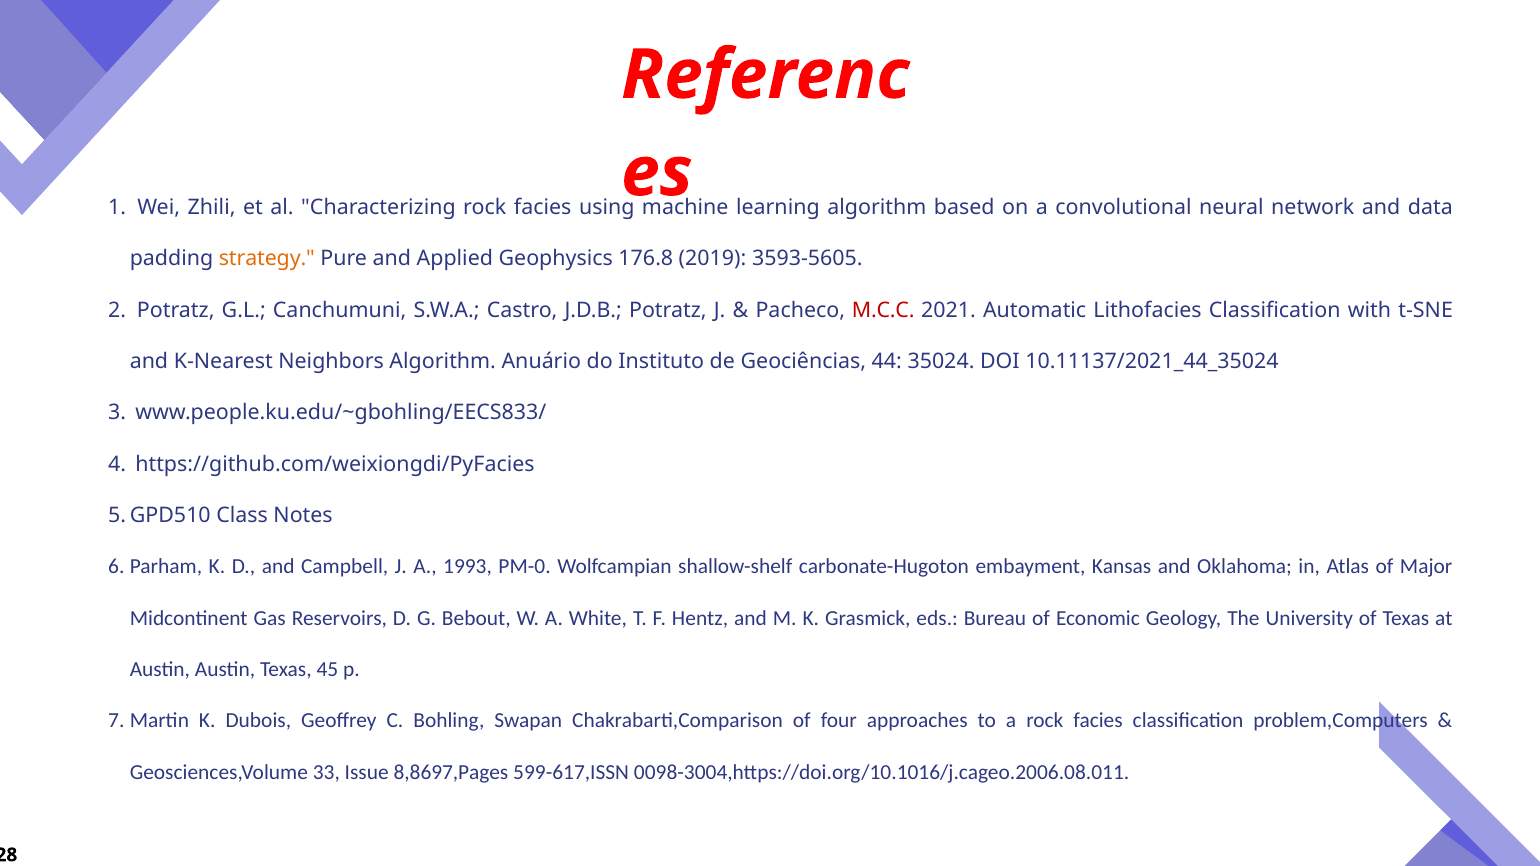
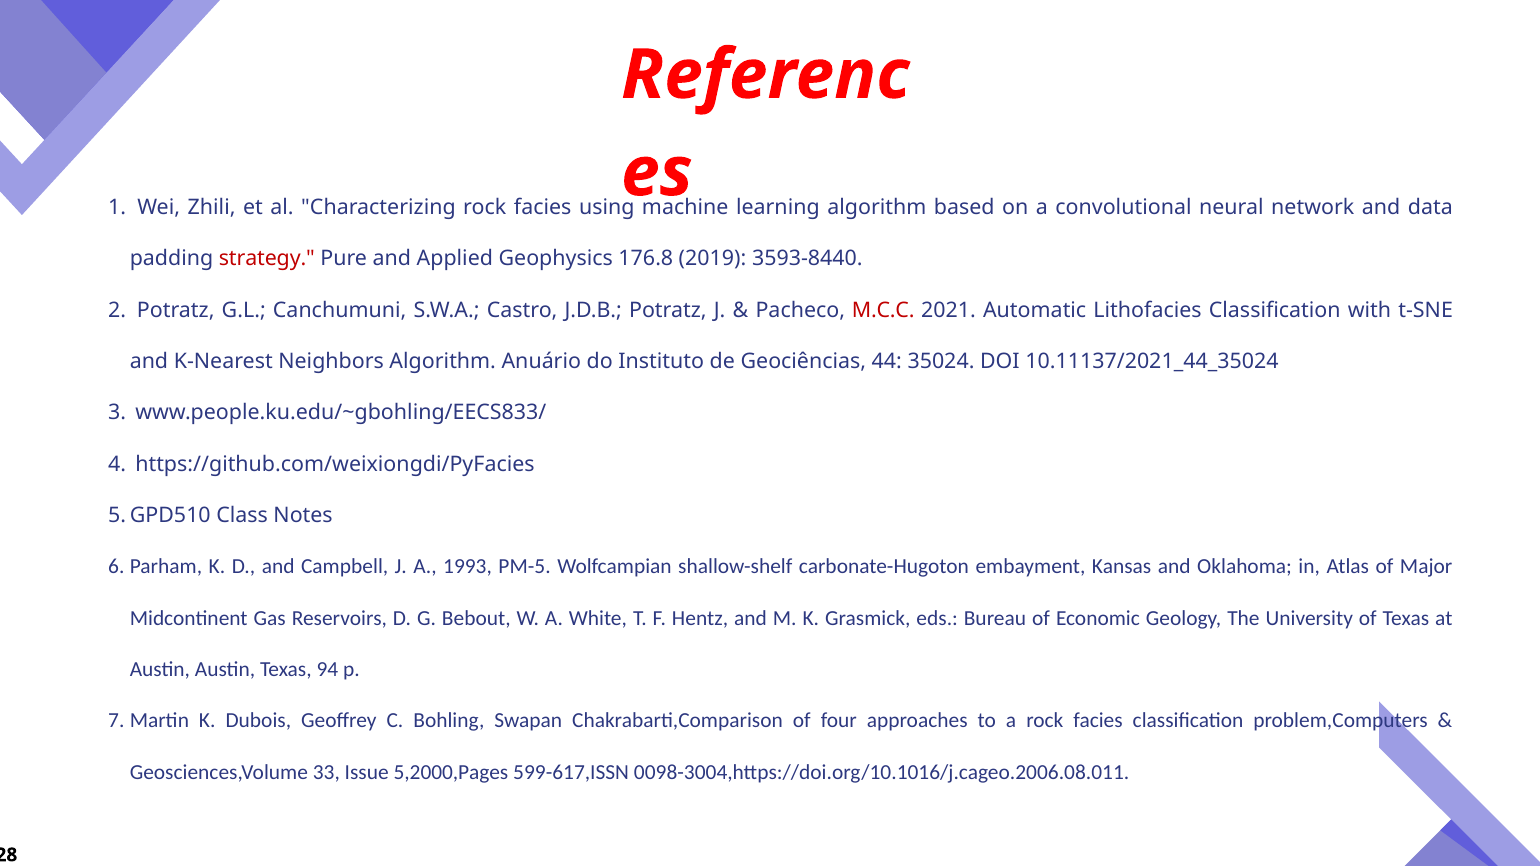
strategy colour: orange -> red (267, 259)
3593-5605: 3593-5605 -> 3593-8440 (807, 259)
PM-0: PM-0 -> PM-5 (525, 567)
45: 45 -> 94 (327, 670)
8,8697,Pages: 8,8697,Pages -> 5,2000,Pages (451, 772)
